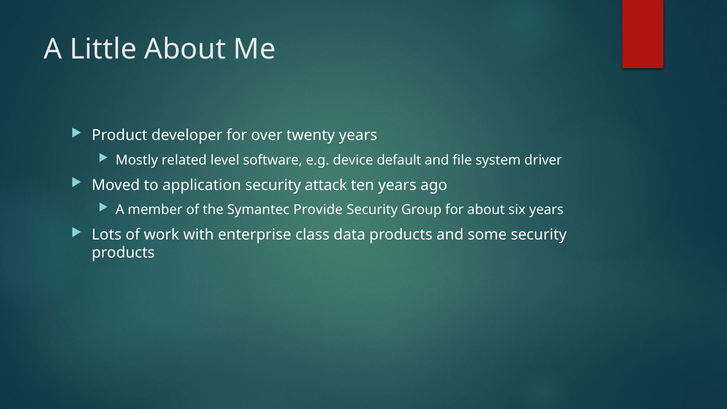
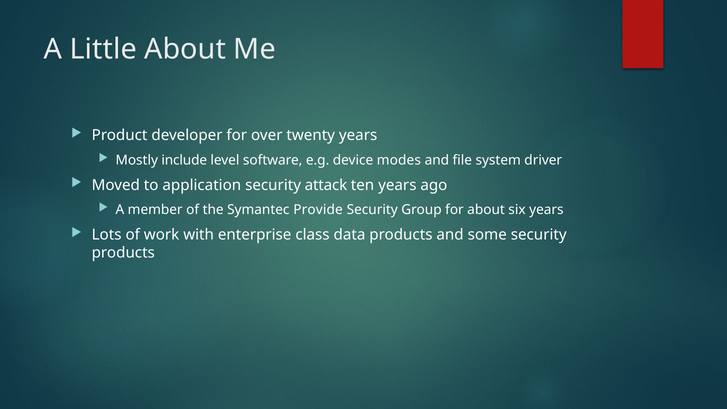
related: related -> include (184, 160)
default: default -> modes (399, 160)
